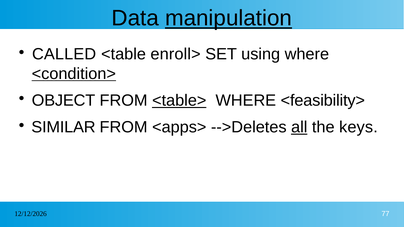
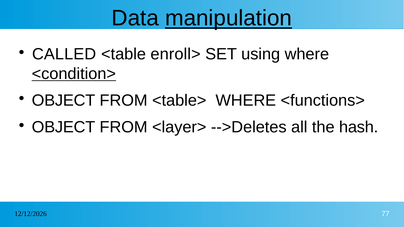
<table> underline: present -> none (179, 101)
<feasibility>: <feasibility> -> <functions> (323, 101)
SIMILAR: SIMILAR -> OBJECT (63, 127)
<apps>: <apps> -> <layer> (179, 127)
all underline: present -> none (299, 127)
keys: keys -> hash (359, 127)
